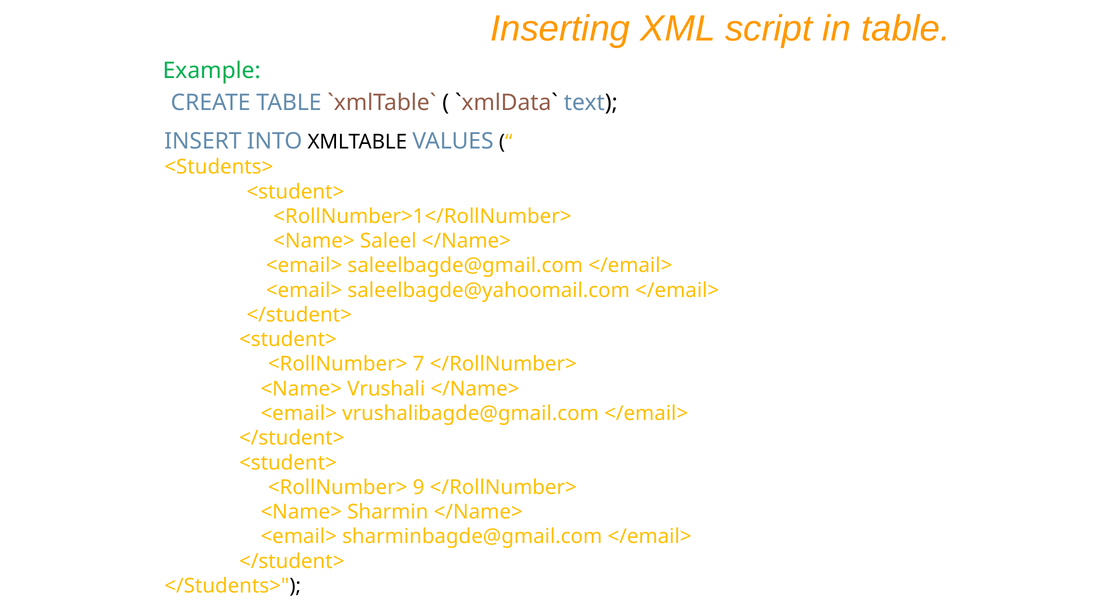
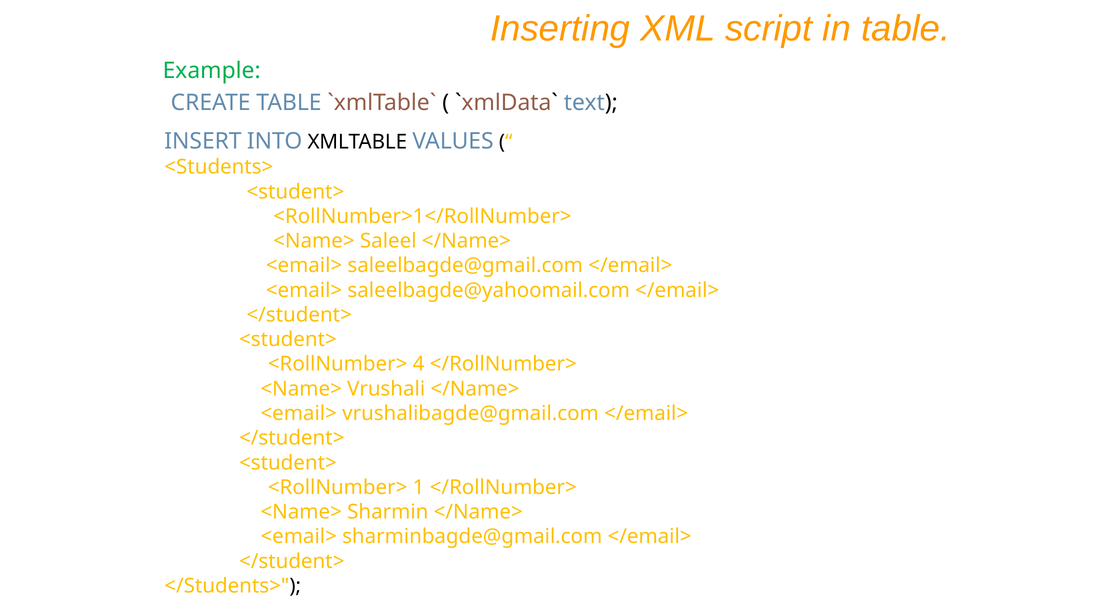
7: 7 -> 4 (419, 365)
9: 9 -> 1 (419, 488)
